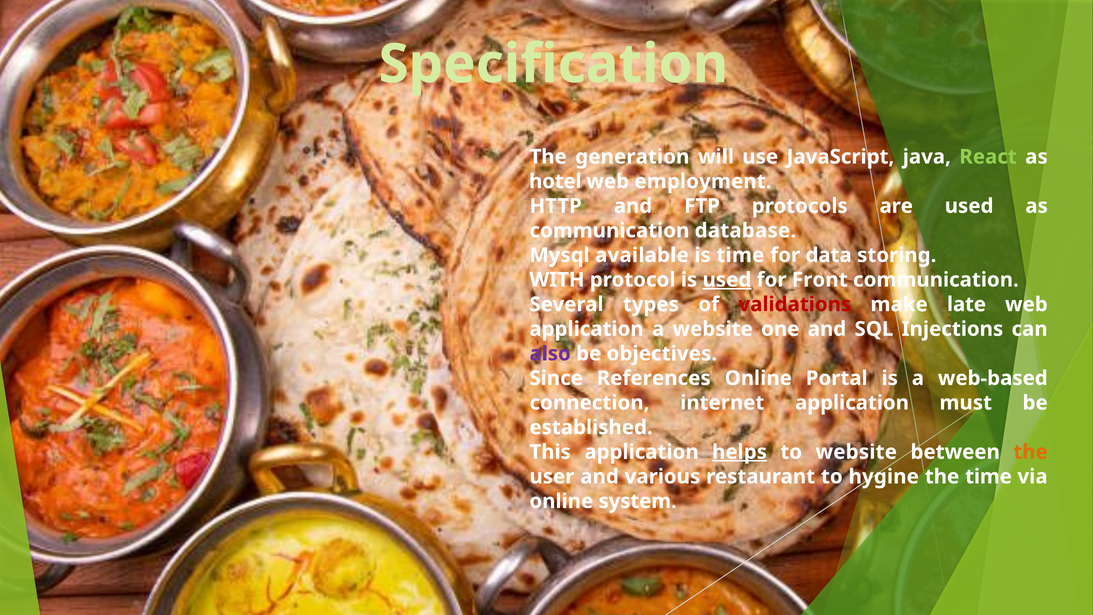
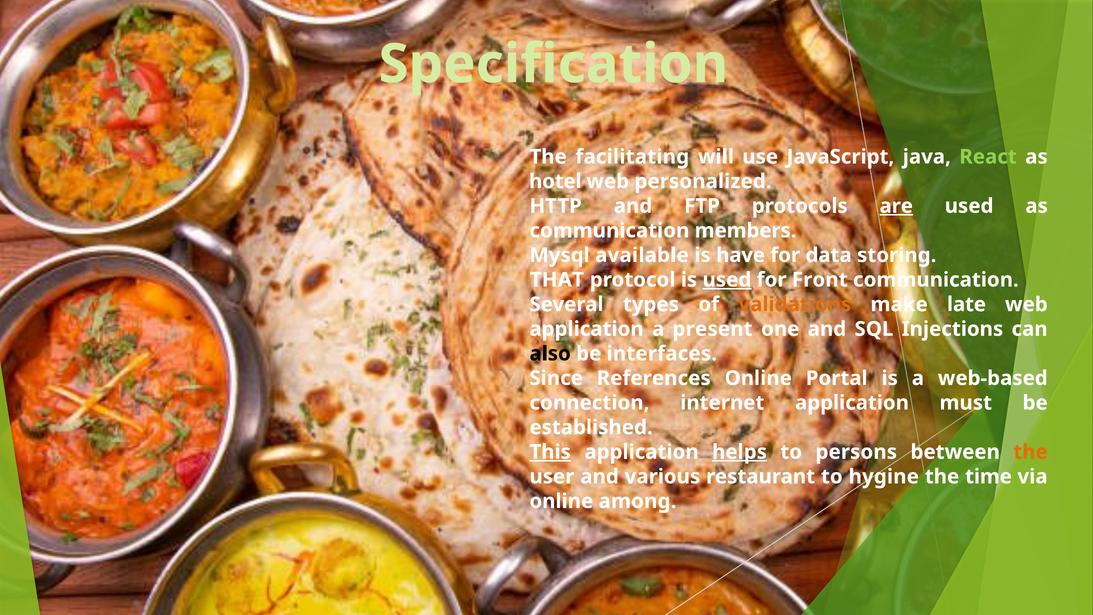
generation: generation -> facilitating (632, 157)
employment: employment -> personalized (703, 181)
are underline: none -> present (896, 206)
database: database -> members (746, 231)
is time: time -> have (741, 255)
WITH: WITH -> THAT (557, 280)
validations colour: red -> orange (795, 304)
a website: website -> present (713, 329)
also colour: purple -> black (550, 354)
objectives: objectives -> interfaces (662, 354)
This underline: none -> present (550, 452)
to website: website -> persons (856, 452)
system: system -> among (638, 501)
